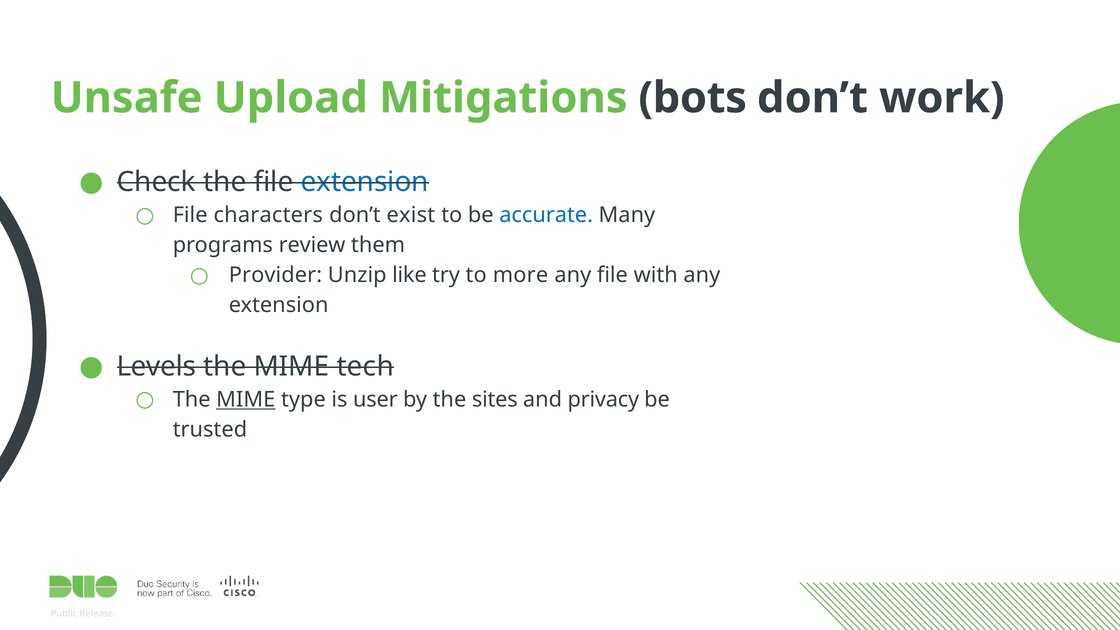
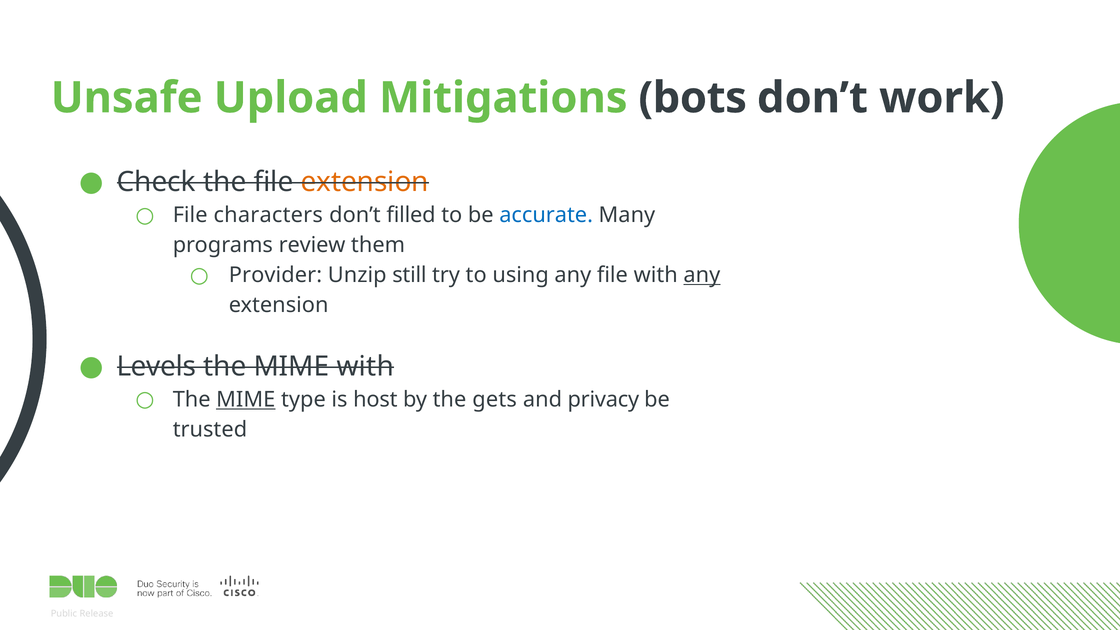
extension colour: blue -> orange (365, 182)
exist: exist -> filled (411, 215)
like: like -> still (409, 275)
more: more -> using (521, 275)
any underline: none -> present (702, 275)
MIME tech: tech -> with (365, 366)
user: user -> host (375, 400)
sites: sites -> gets (495, 400)
